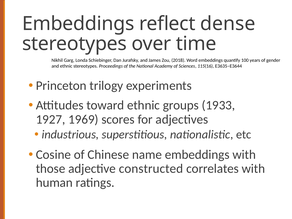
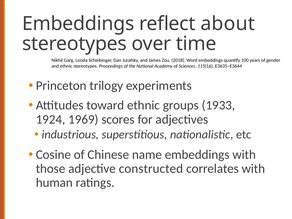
dense: dense -> about (228, 24)
1927: 1927 -> 1924 (51, 119)
